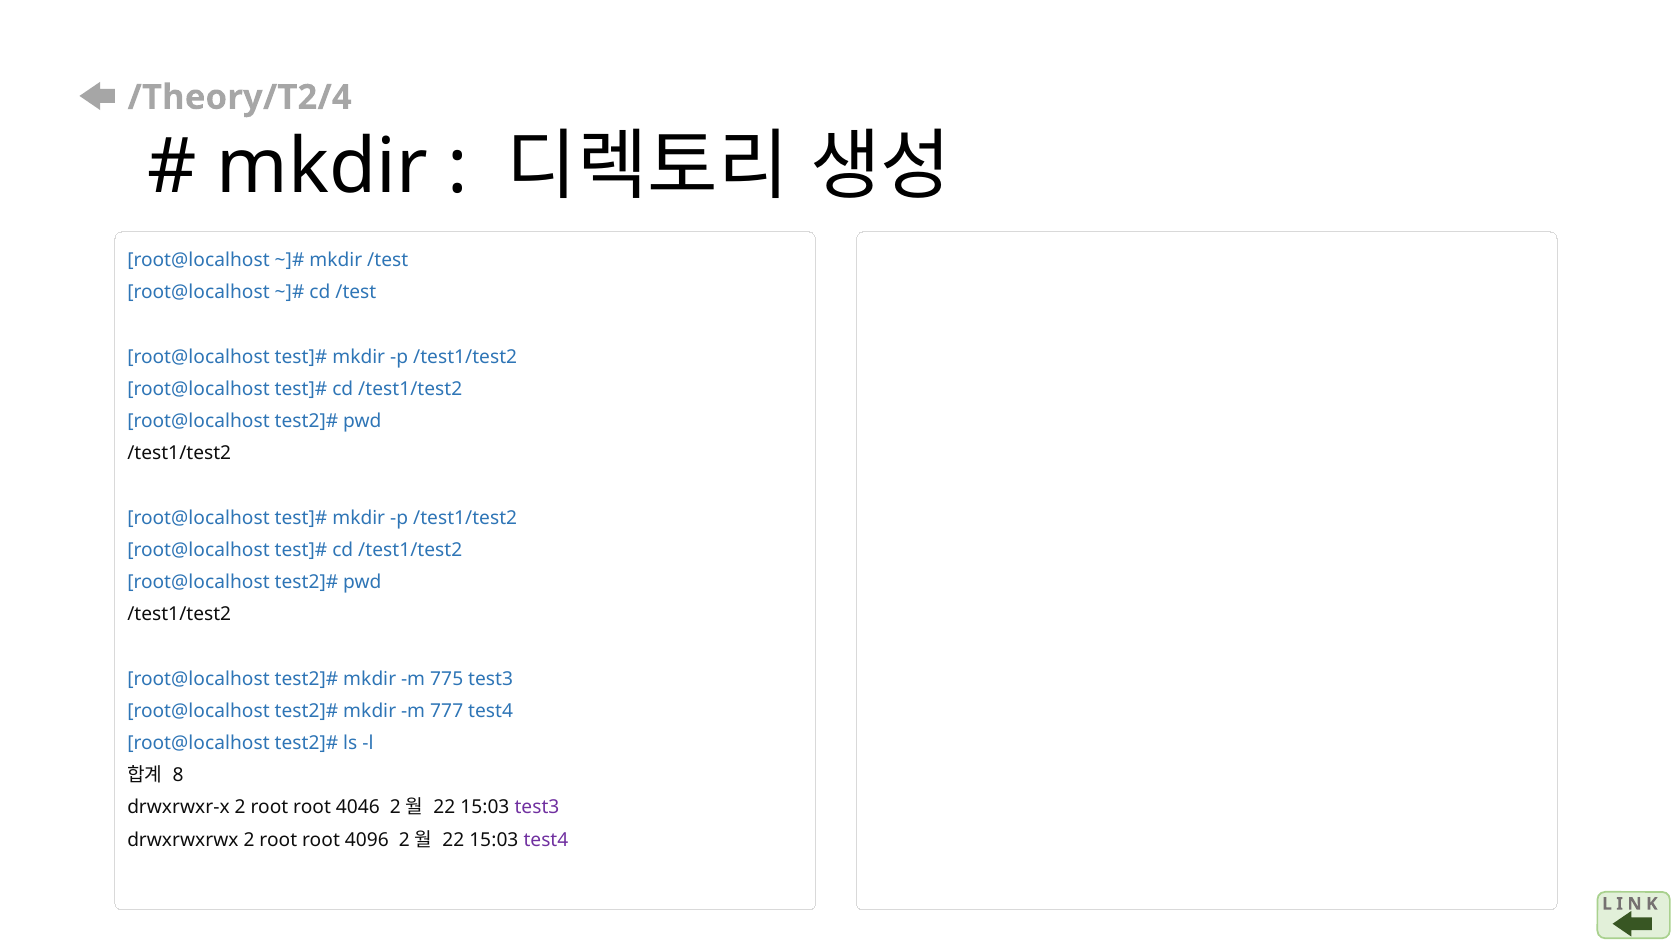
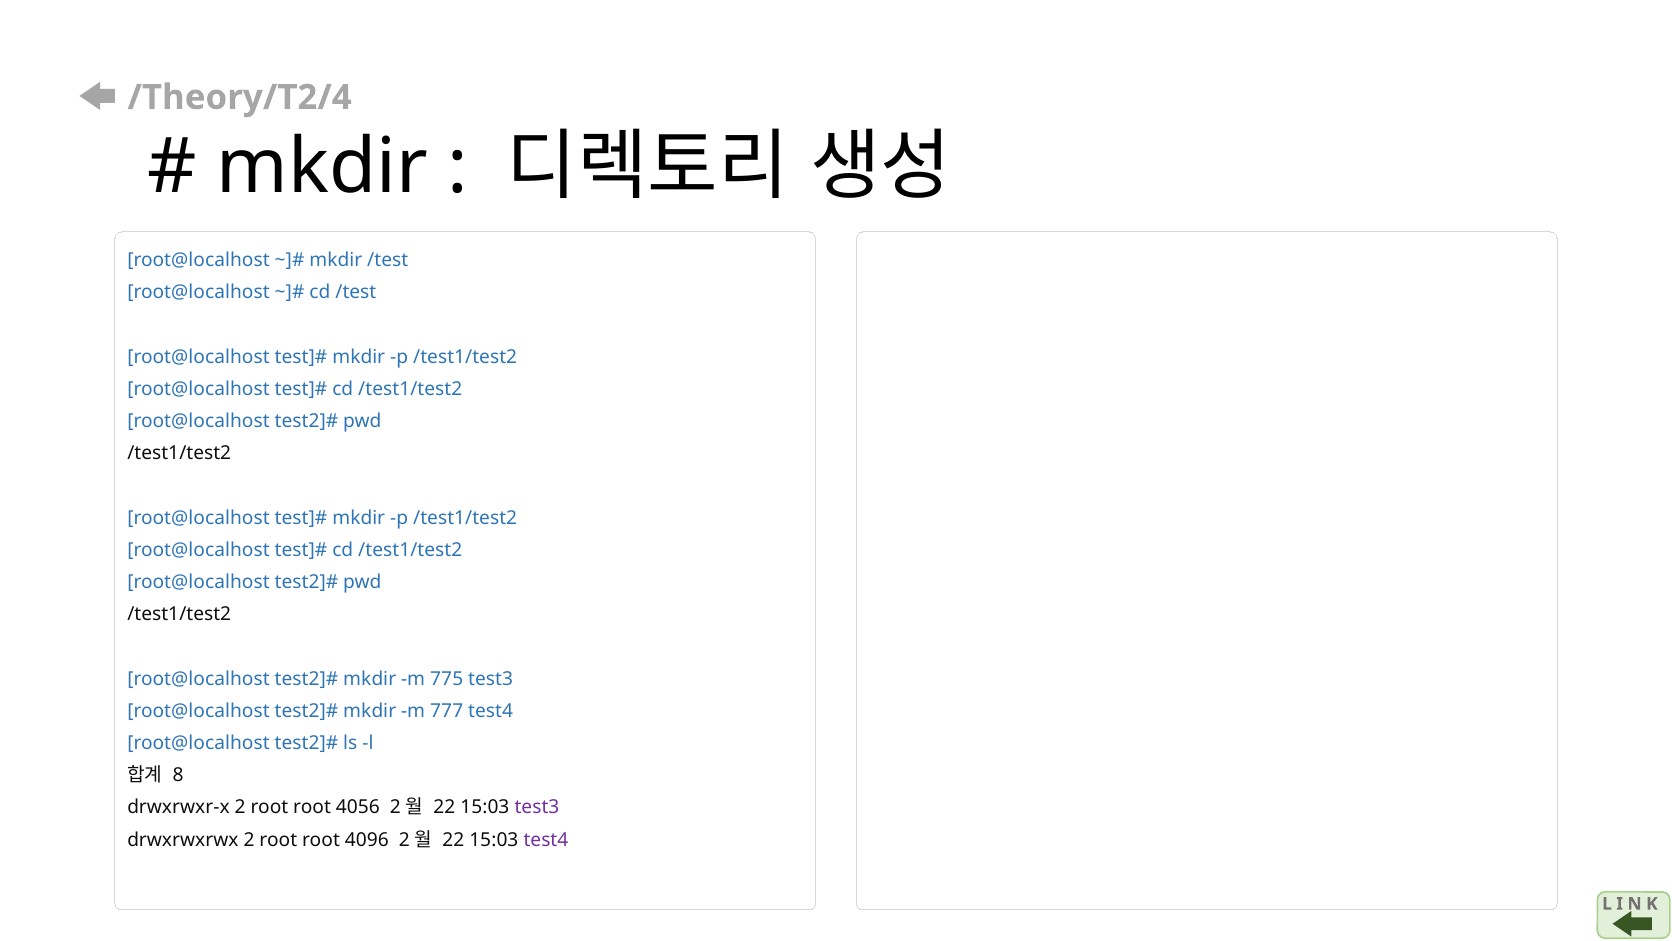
4046: 4046 -> 4056 (358, 807)
